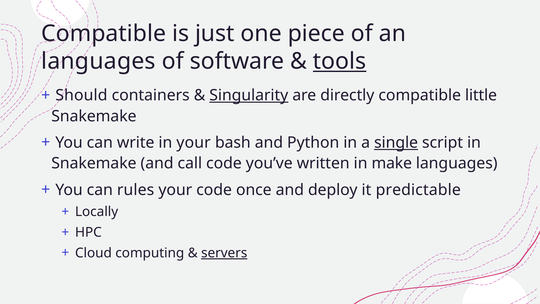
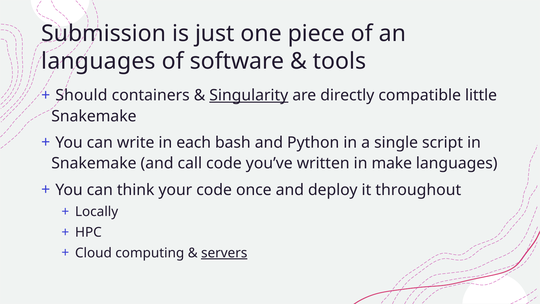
Compatible: Compatible -> Submission (104, 34)
tools underline: present -> none (340, 61)
in your: your -> each (194, 143)
single underline: present -> none (396, 143)
rules: rules -> think (136, 190)
predictable: predictable -> throughout (418, 190)
